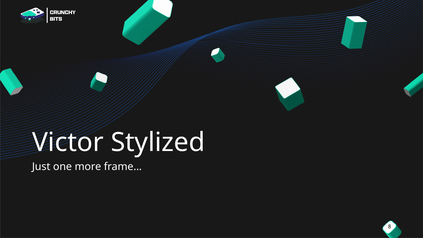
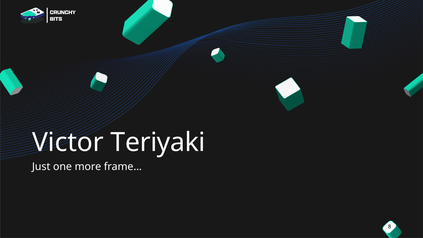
Stylized: Stylized -> Teriyaki (158, 142)
